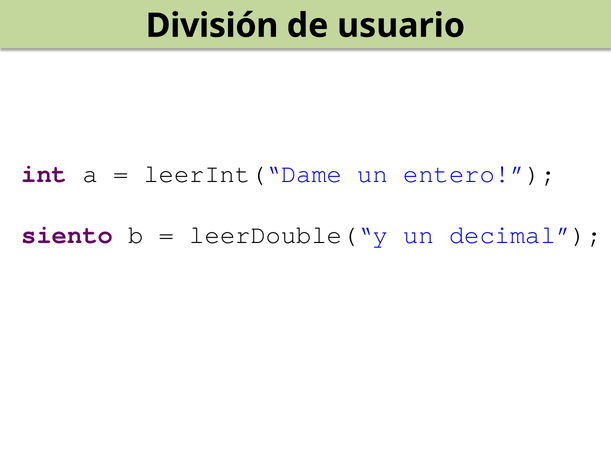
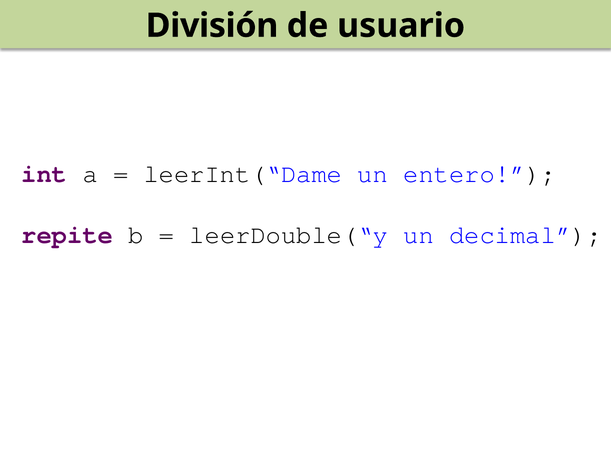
siento: siento -> repite (67, 235)
